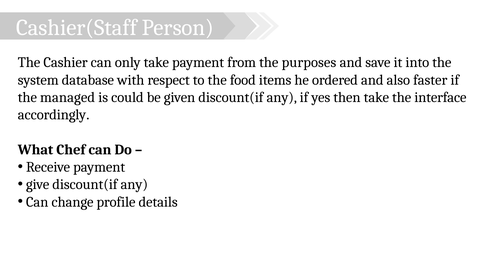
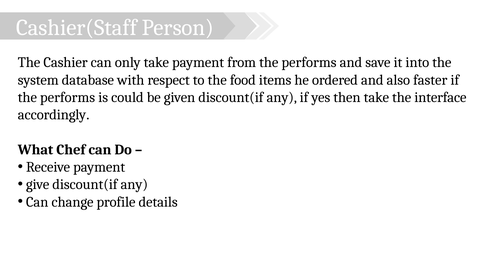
from the purposes: purposes -> performs (309, 62)
managed: managed -> performs (68, 97)
